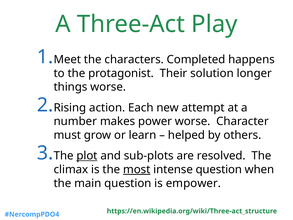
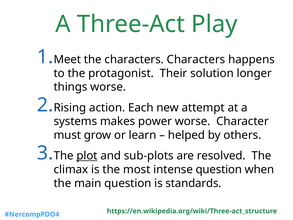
characters Completed: Completed -> Characters (196, 59)
number: number -> systems (75, 121)
most underline: present -> none (137, 169)
empower: empower -> standards (194, 183)
